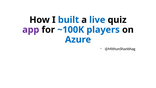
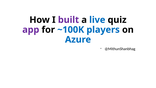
built colour: blue -> purple (69, 20)
